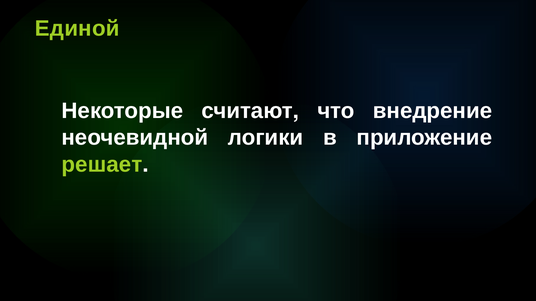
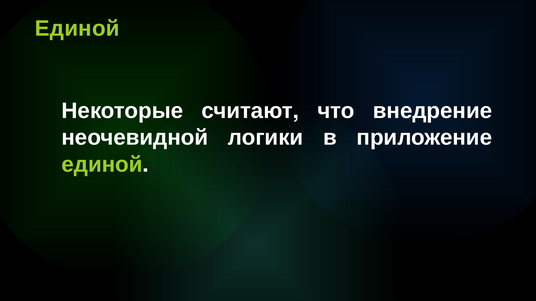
решает: решает -> единой (102, 165)
